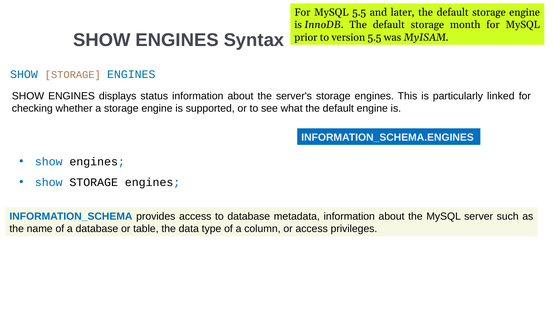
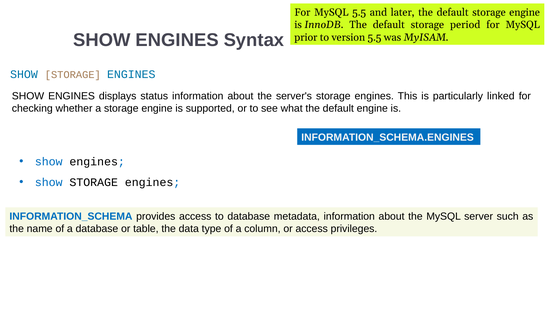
month: month -> period (465, 25)
